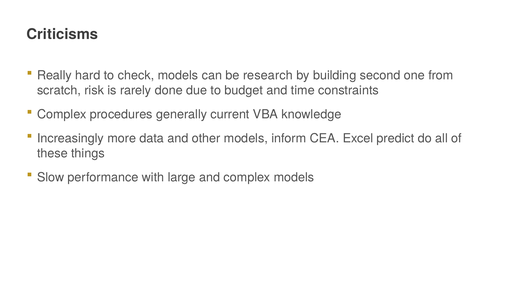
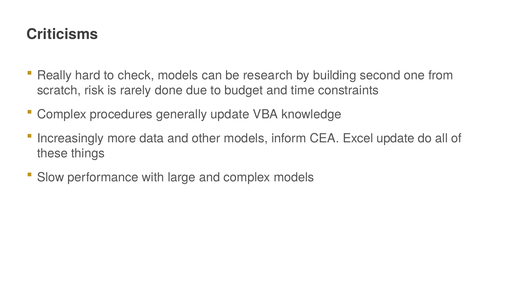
generally current: current -> update (230, 114)
Excel predict: predict -> update (395, 138)
